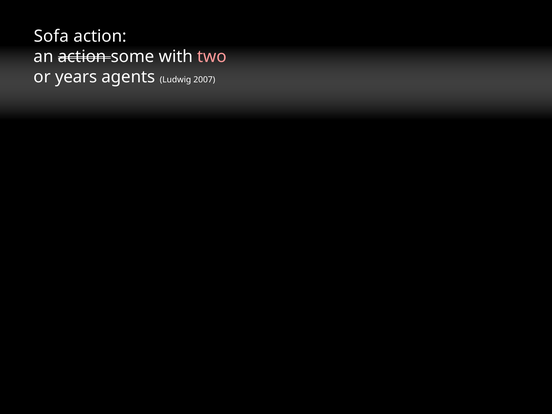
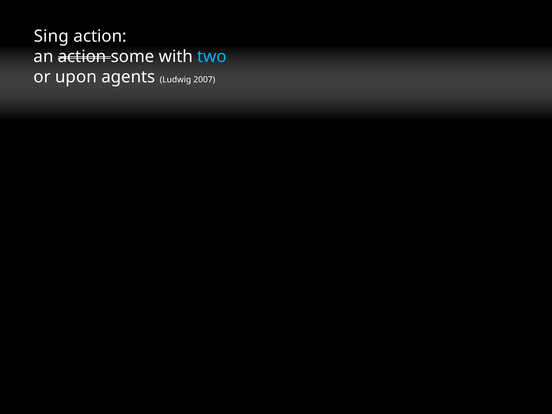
Sofa: Sofa -> Sing (51, 36)
two colour: pink -> light blue (212, 57)
years: years -> upon (76, 77)
